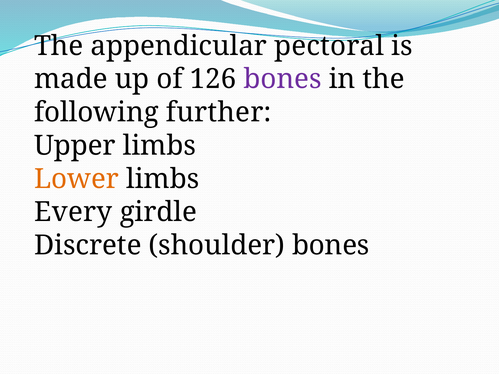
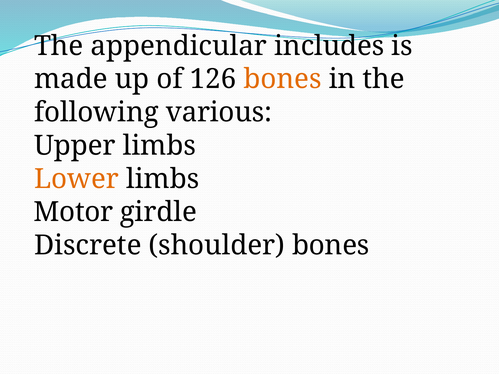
pectoral: pectoral -> includes (329, 46)
bones colour: purple -> orange (283, 79)
further: further -> various (219, 112)
Every: Every -> Motor (73, 212)
